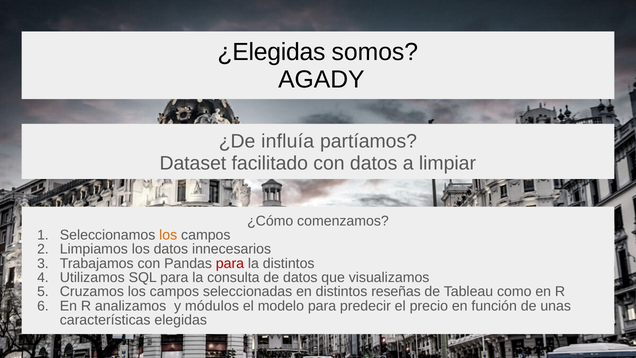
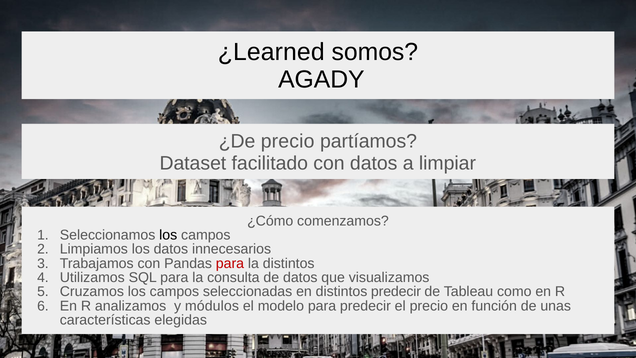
¿Elegidas: ¿Elegidas -> ¿Learned (271, 52)
¿De influía: influía -> precio (288, 141)
los colour: orange -> black (168, 235)
distintos reseñas: reseñas -> predecir (396, 292)
